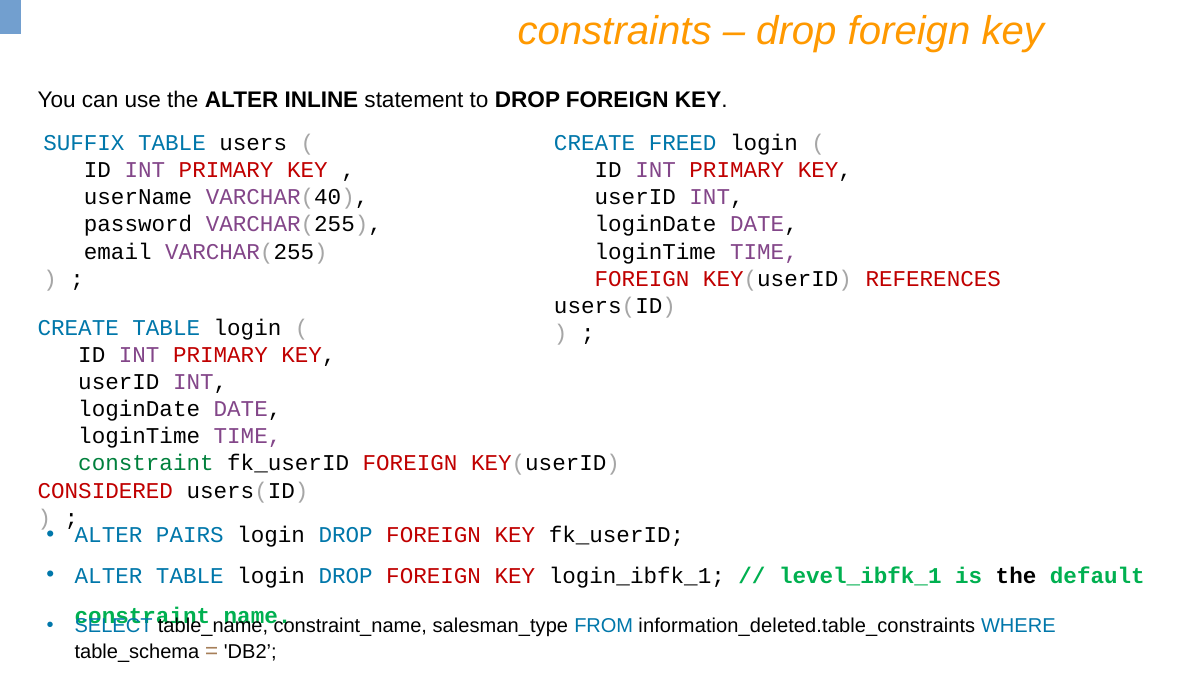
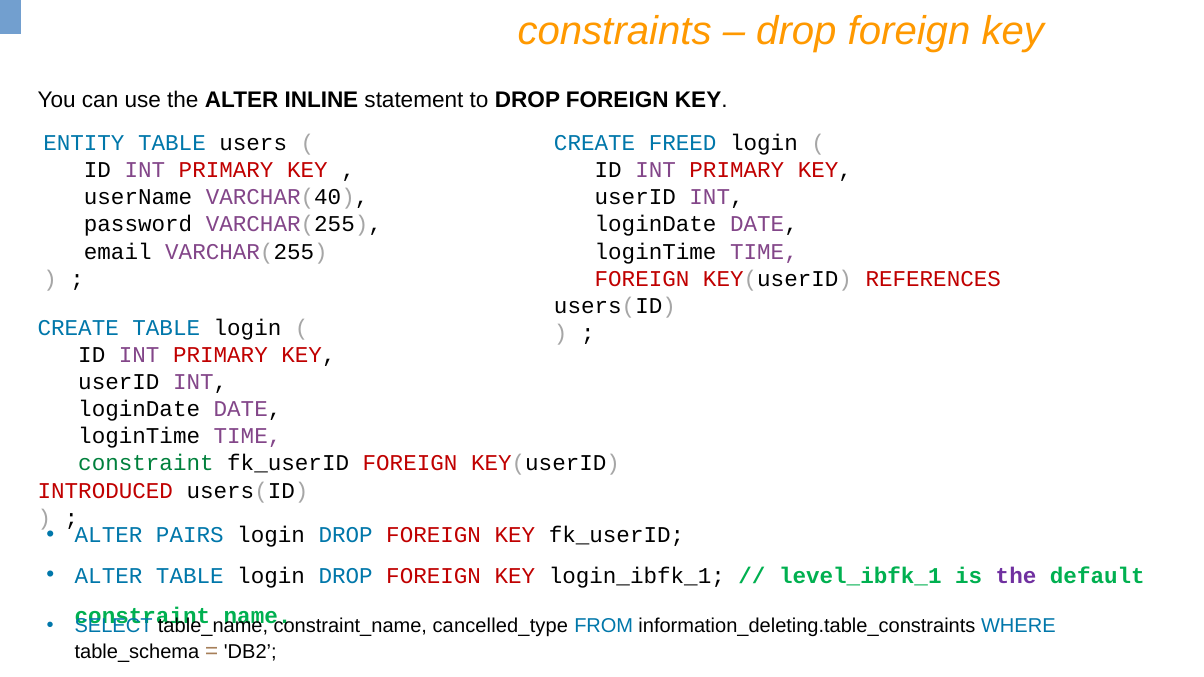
SUFFIX: SUFFIX -> ENTITY (84, 143)
CONSIDERED: CONSIDERED -> INTRODUCED (105, 491)
the colour: black -> purple (1016, 576)
salesman_type: salesman_type -> cancelled_type (500, 626)
information_deleted.table_constraints: information_deleted.table_constraints -> information_deleting.table_constraints (807, 626)
